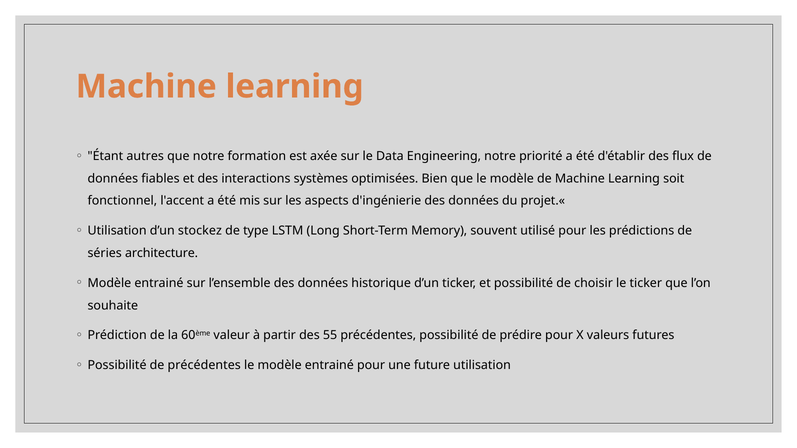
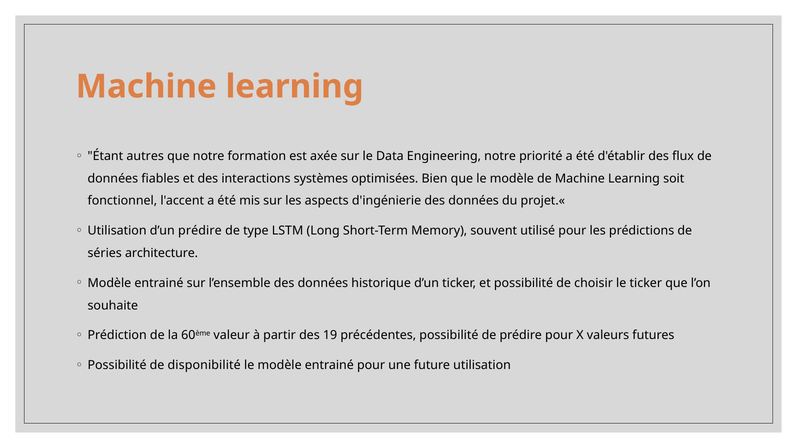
d’un stockez: stockez -> prédire (200, 231)
55: 55 -> 19 (330, 336)
de précédentes: précédentes -> disponibilité (204, 365)
